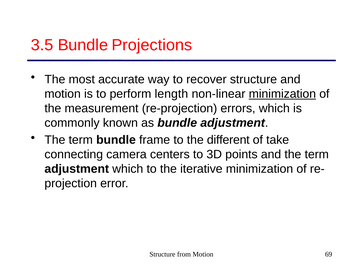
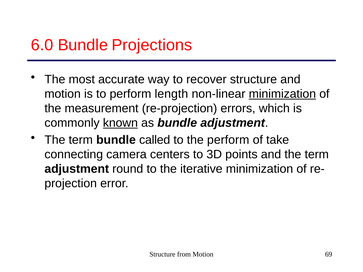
3.5: 3.5 -> 6.0 (42, 45)
known underline: none -> present (120, 123)
frame: frame -> called (155, 140)
the different: different -> perform (228, 140)
adjustment which: which -> round (128, 169)
